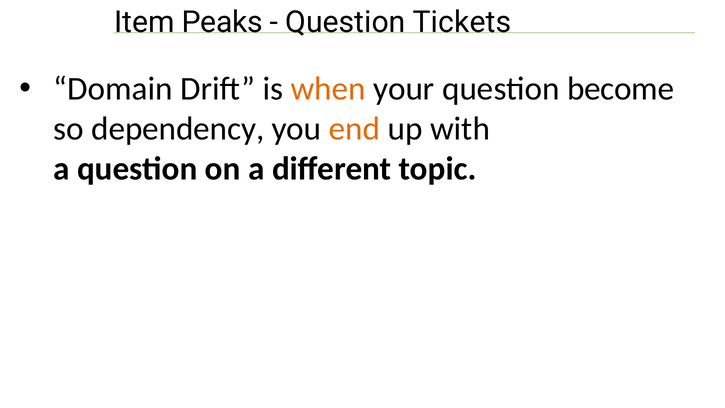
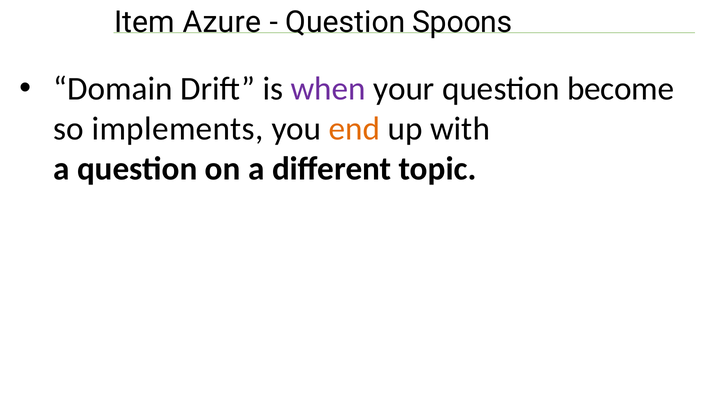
Peaks: Peaks -> Azure (222, 22)
Tickets: Tickets -> Spoons (462, 22)
when colour: orange -> purple (328, 89)
dependency: dependency -> implements (178, 129)
